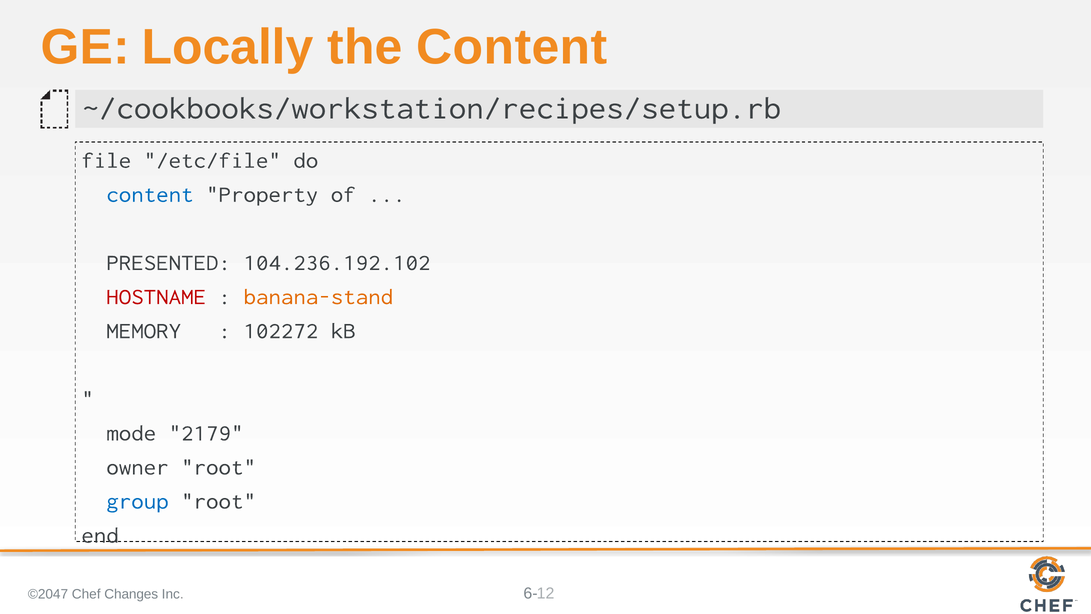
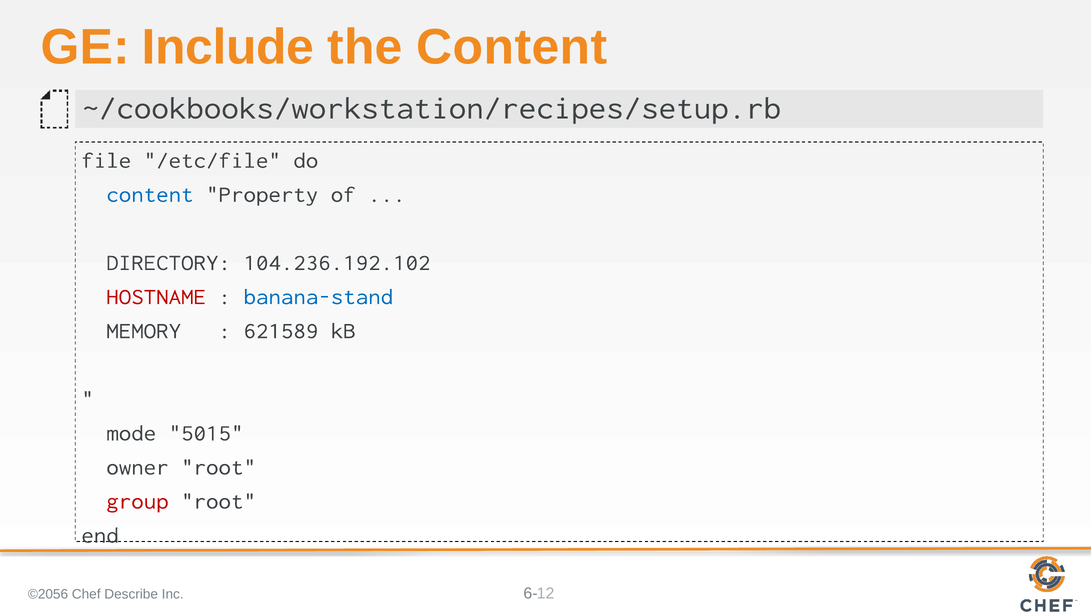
Locally: Locally -> Include (228, 47)
PRESENTED: PRESENTED -> DIRECTORY (169, 262)
banana-stand colour: orange -> blue (318, 296)
102272: 102272 -> 621589 (281, 331)
2179: 2179 -> 5015 (206, 433)
group colour: blue -> red (137, 501)
©2047: ©2047 -> ©2056 (48, 594)
Changes: Changes -> Describe (131, 594)
